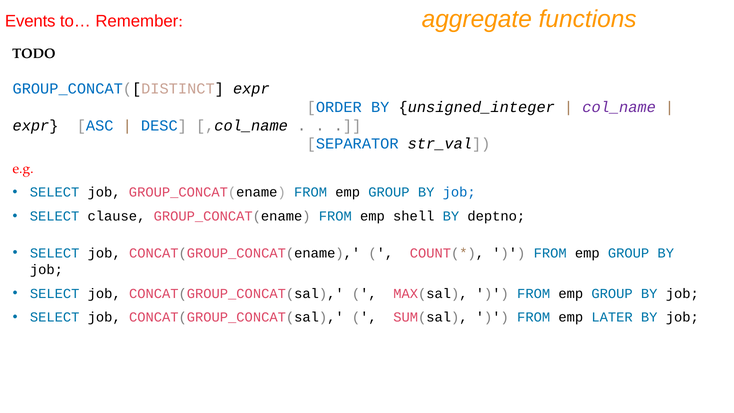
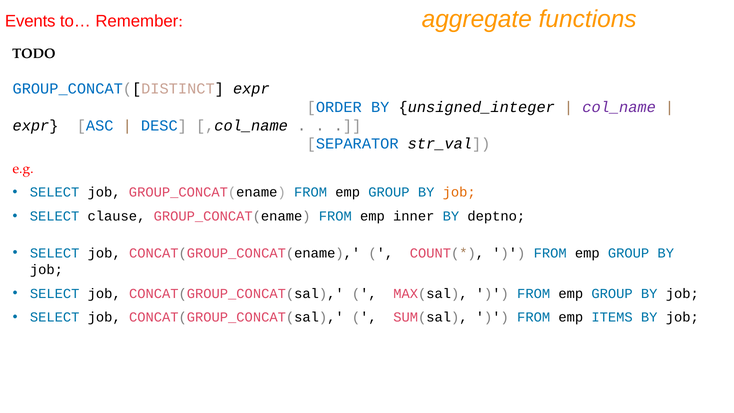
job colour: blue -> orange (459, 192)
shell: shell -> inner (414, 216)
LATER: LATER -> ITEMS (612, 317)
